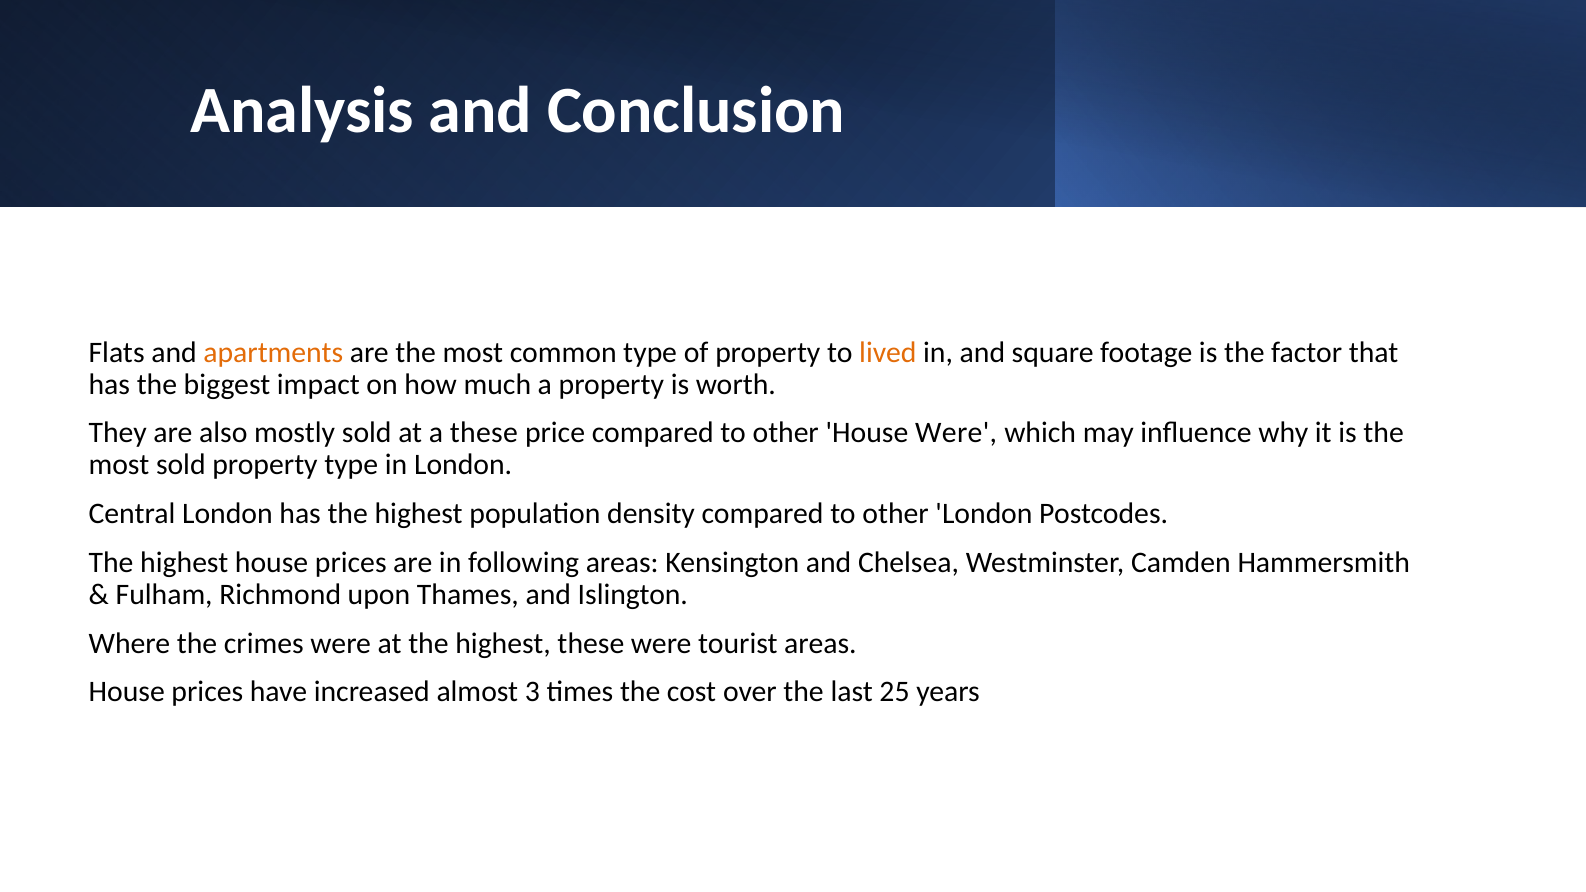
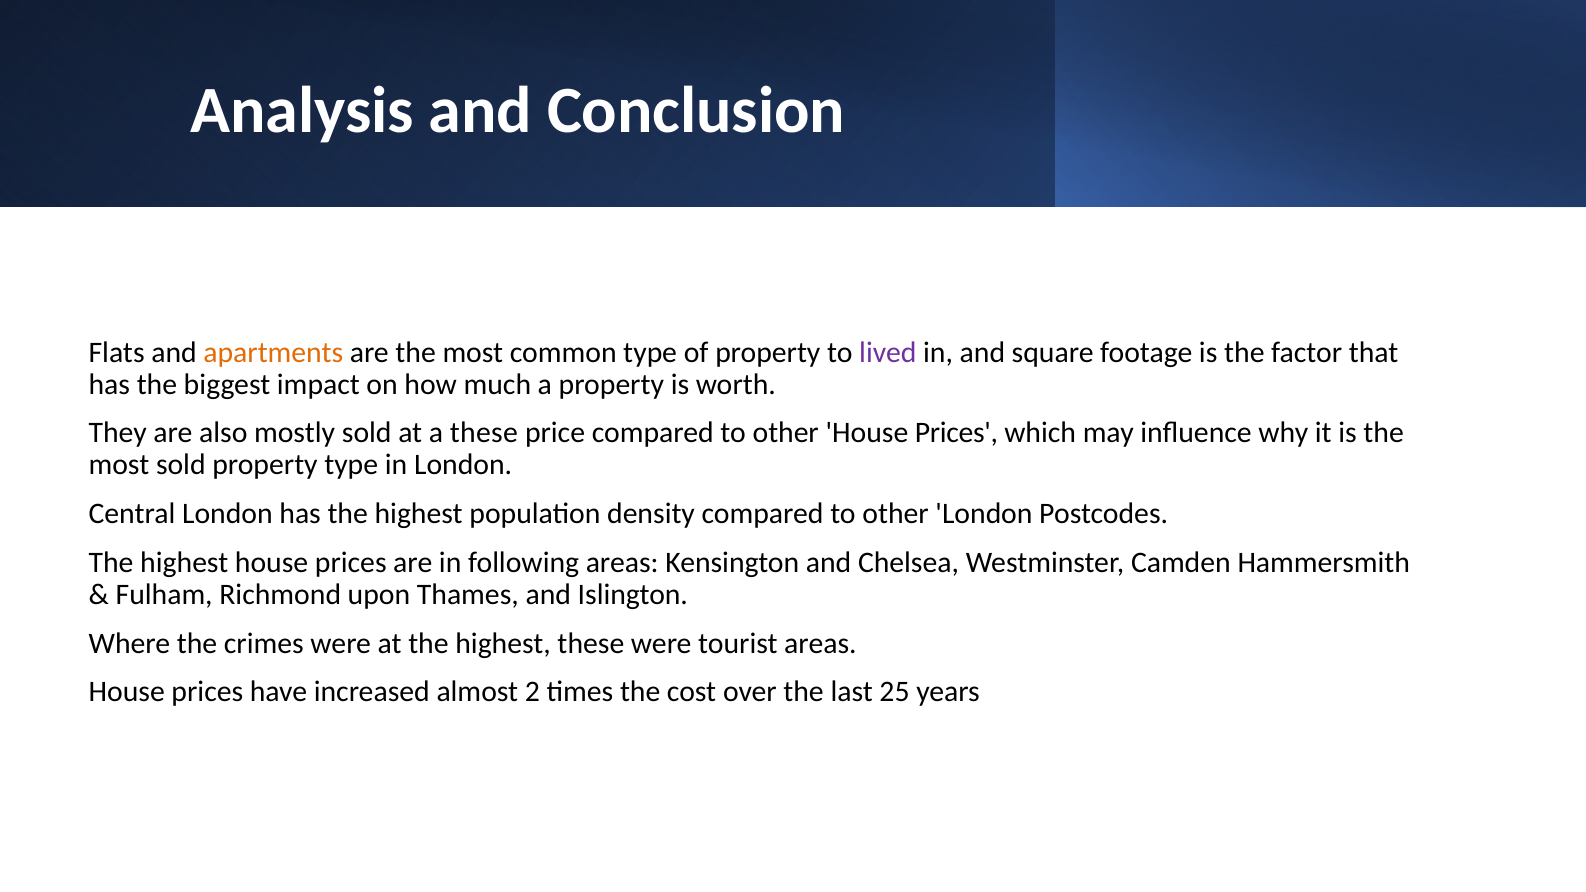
lived colour: orange -> purple (888, 352)
other House Were: Were -> Prices (956, 433)
3: 3 -> 2 (532, 692)
